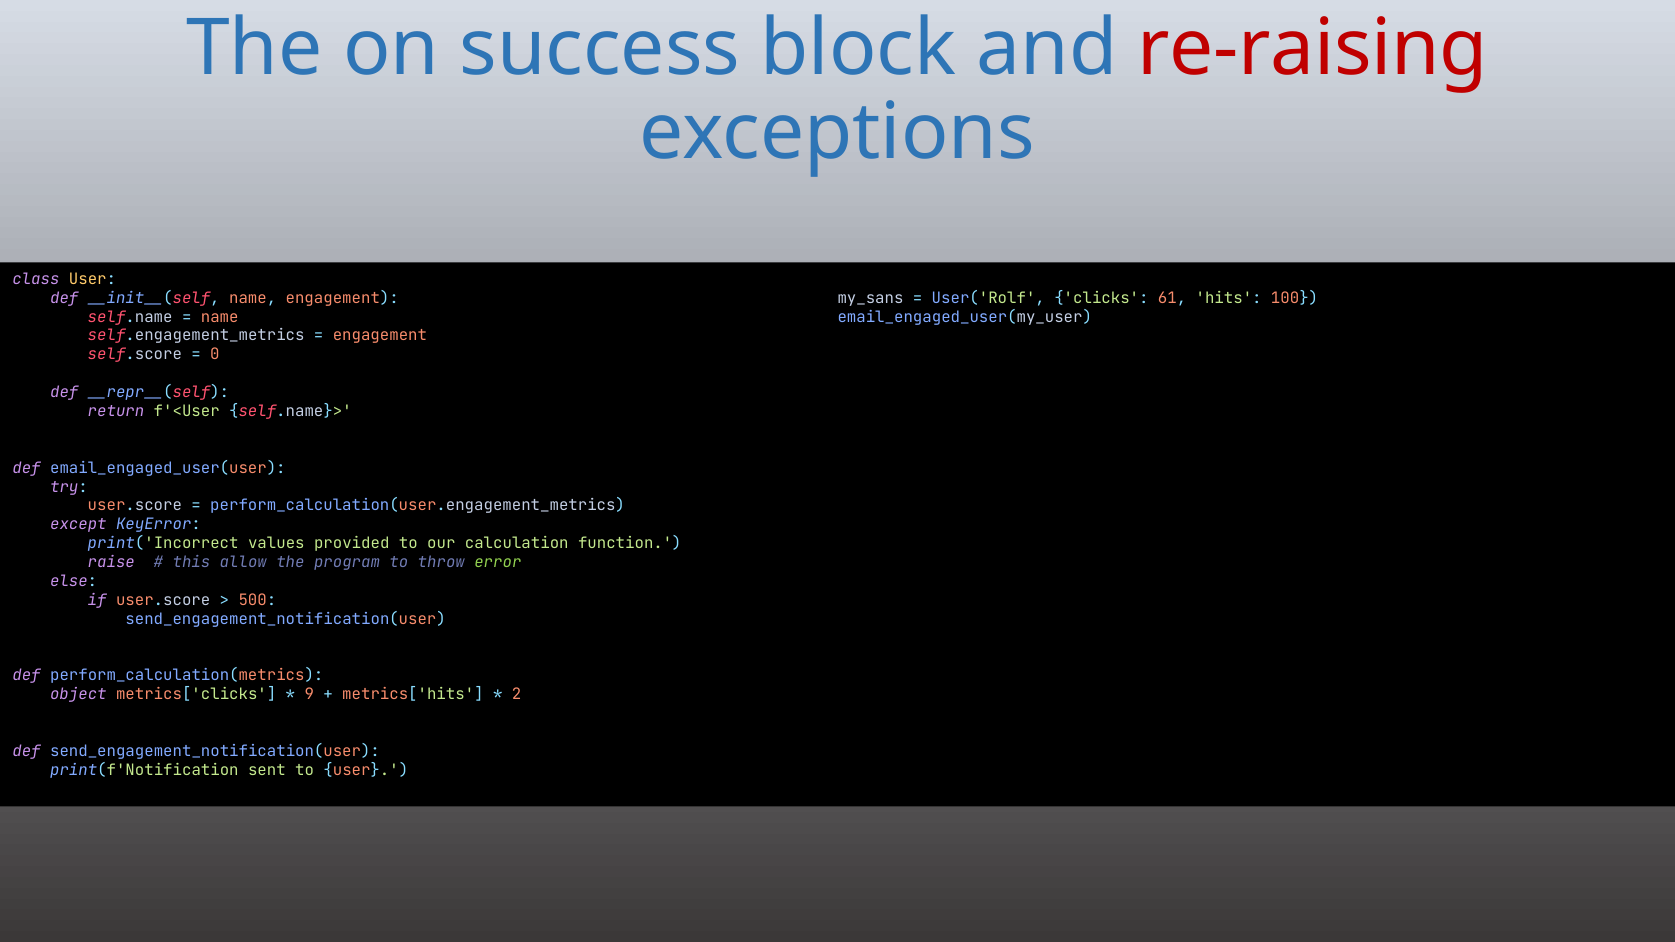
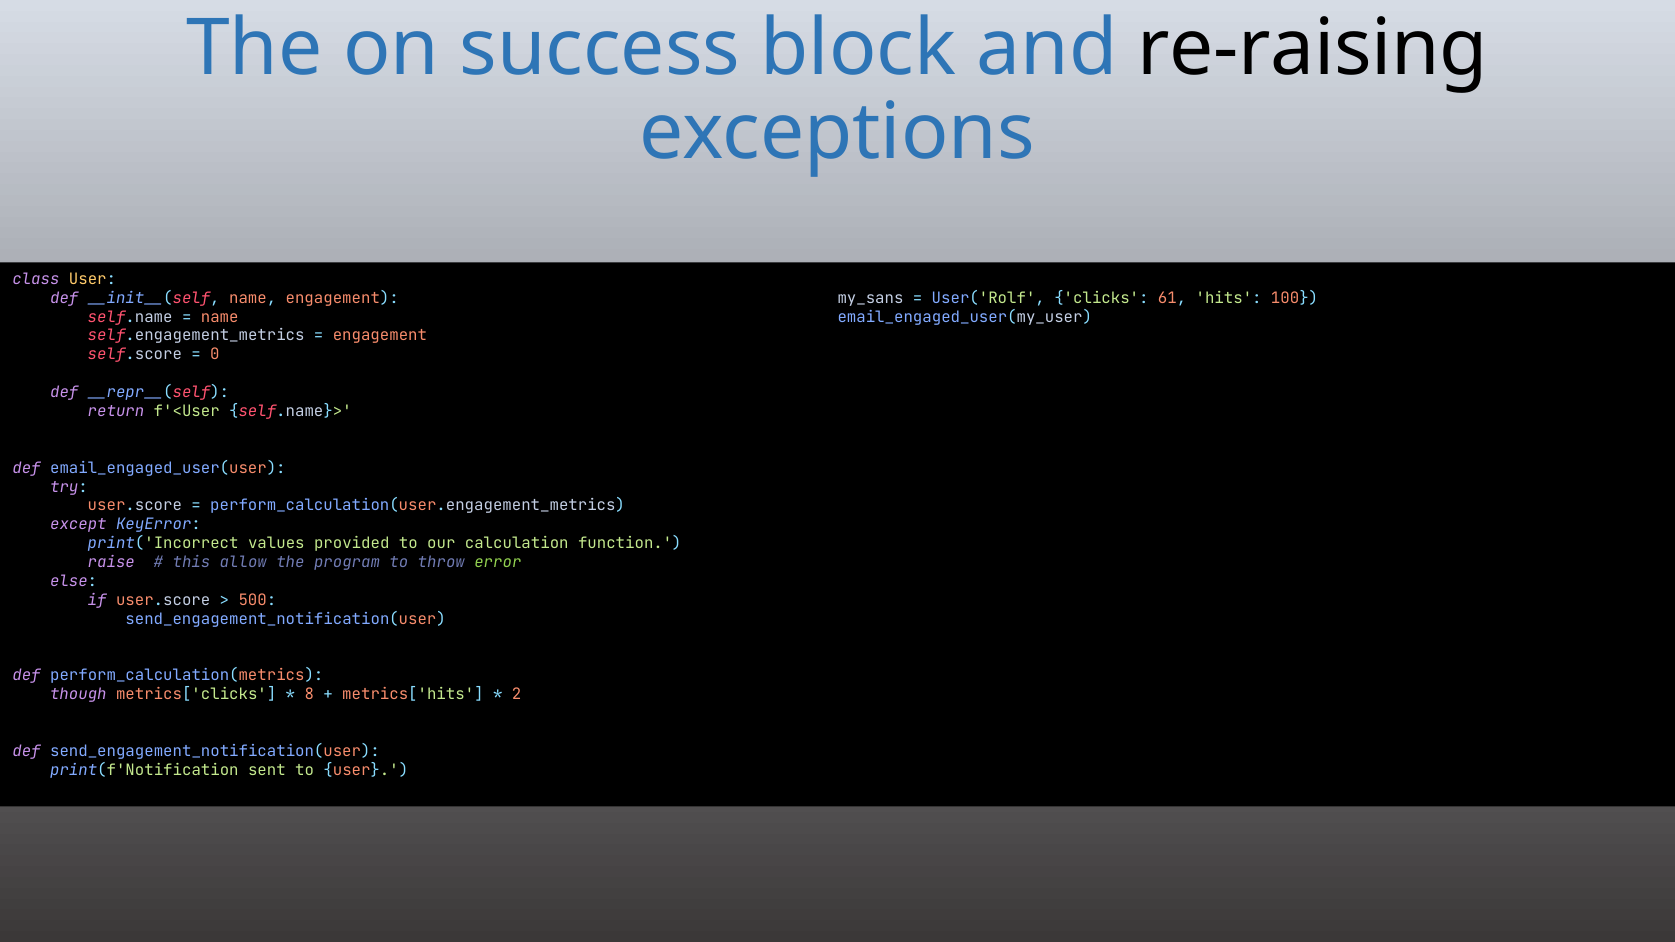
re-raising colour: red -> black (1313, 48)
object: object -> though (78, 695)
9: 9 -> 8 (309, 695)
